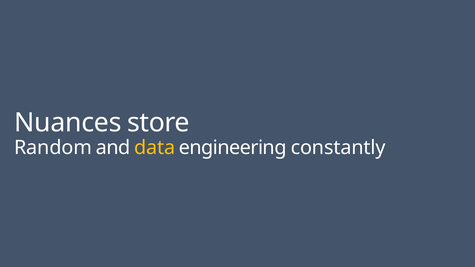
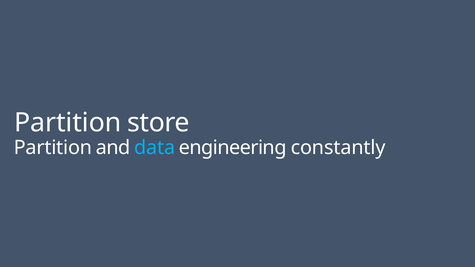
Nuances: Nuances -> Partition (68, 123)
Random: Random -> Partition (53, 148)
data colour: yellow -> light blue (155, 148)
